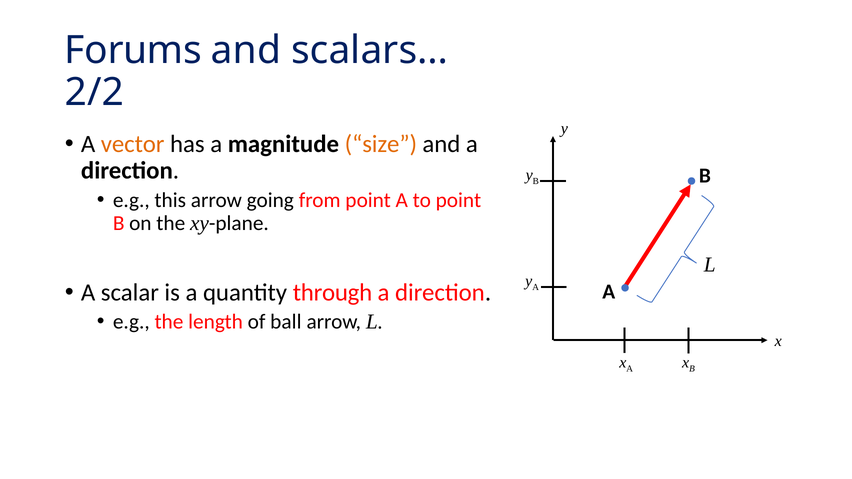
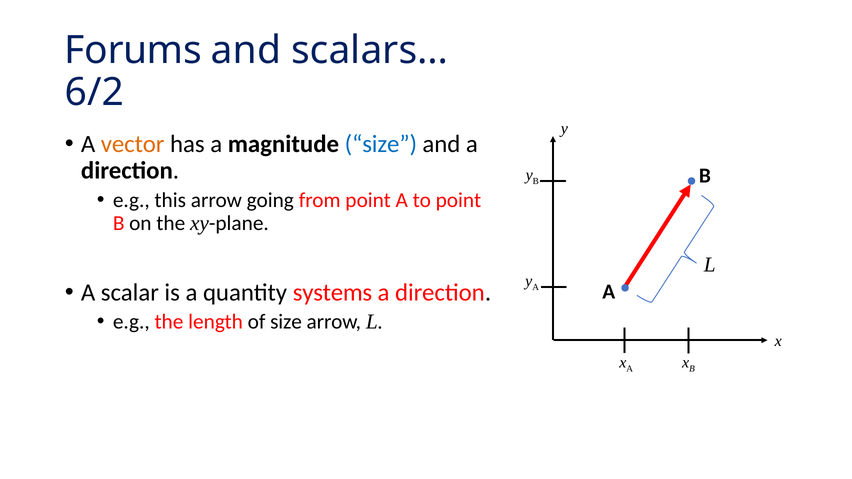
2/2: 2/2 -> 6/2 (95, 93)
size colour: orange -> blue (381, 144)
through: through -> systems (333, 293)
of ball: ball -> size (286, 322)
